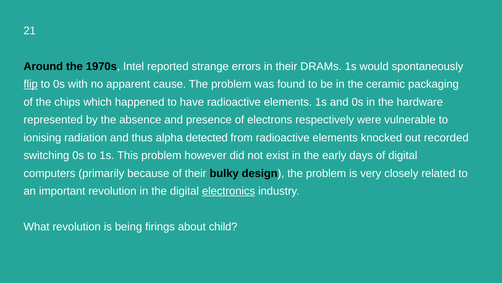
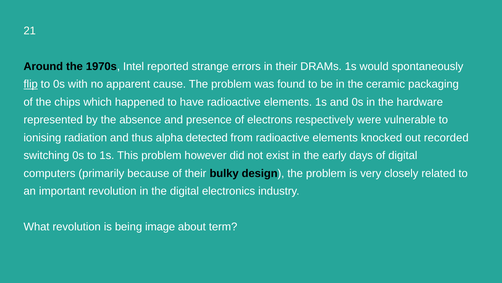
electronics underline: present -> none (229, 191)
firings: firings -> image (160, 226)
child: child -> term (223, 226)
